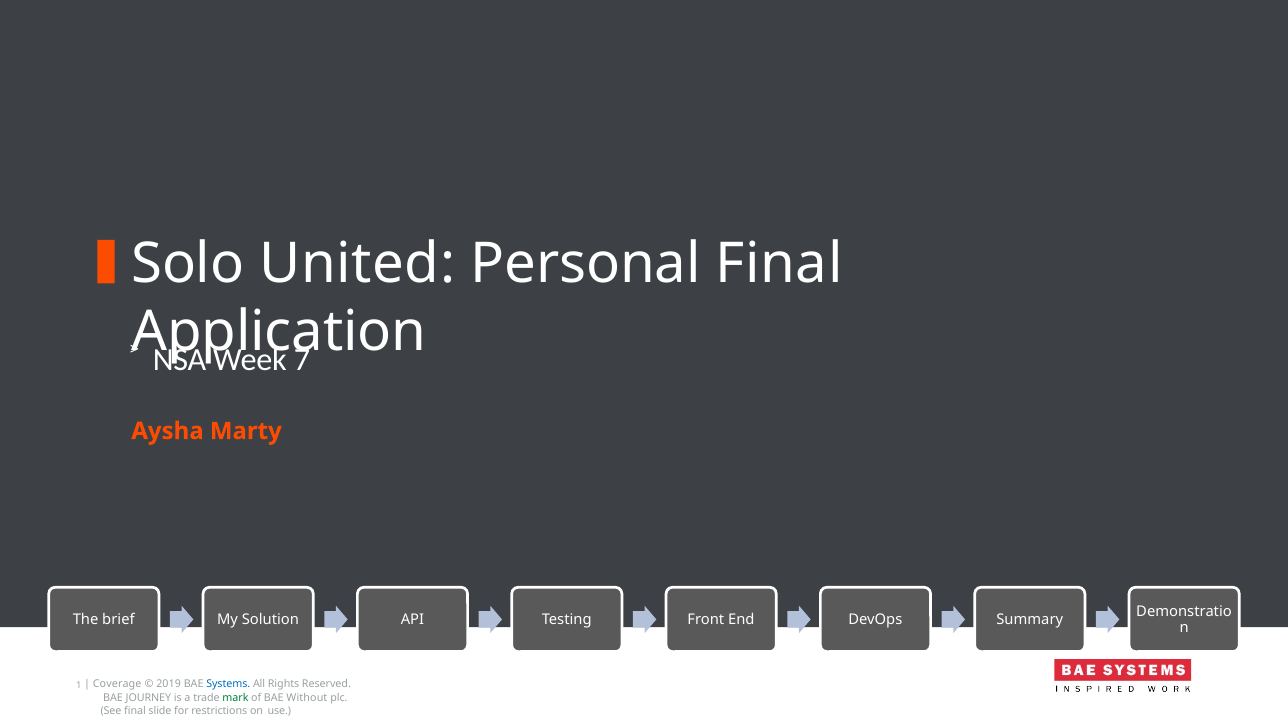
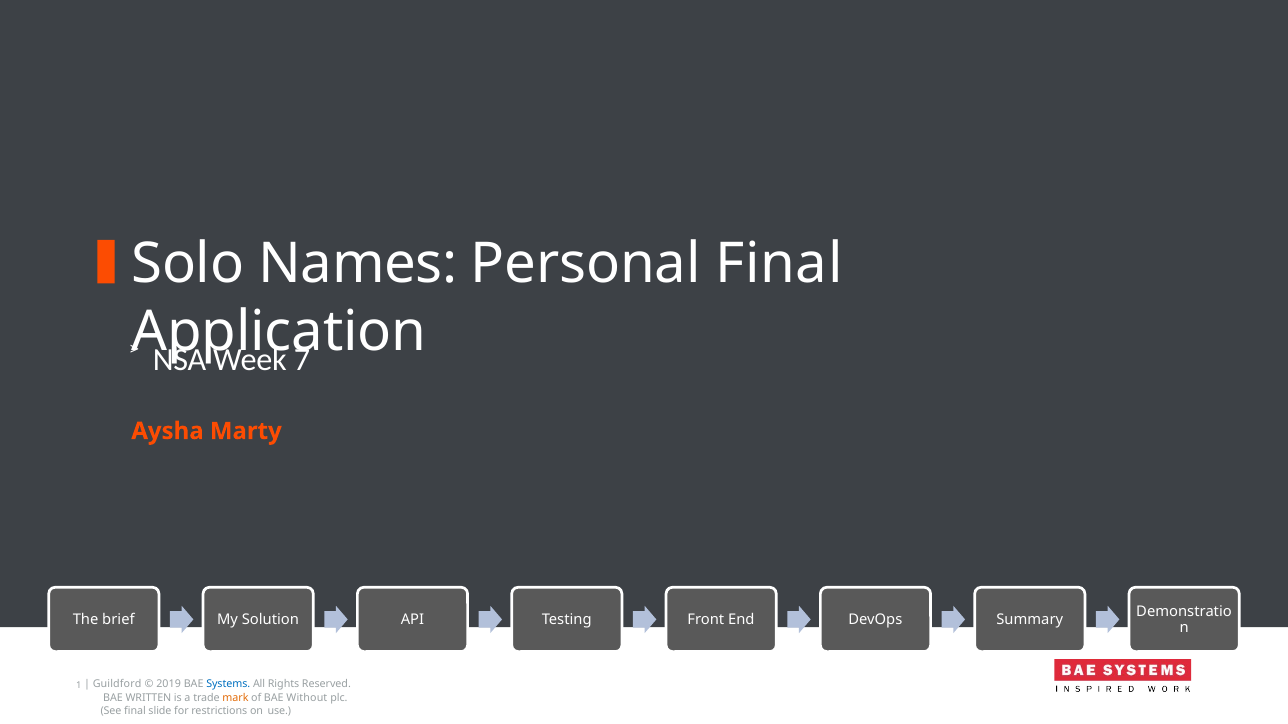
United: United -> Names (358, 265)
Coverage: Coverage -> Guildford (117, 685)
JOURNEY: JOURNEY -> WRITTEN (148, 699)
mark colour: green -> orange (235, 699)
